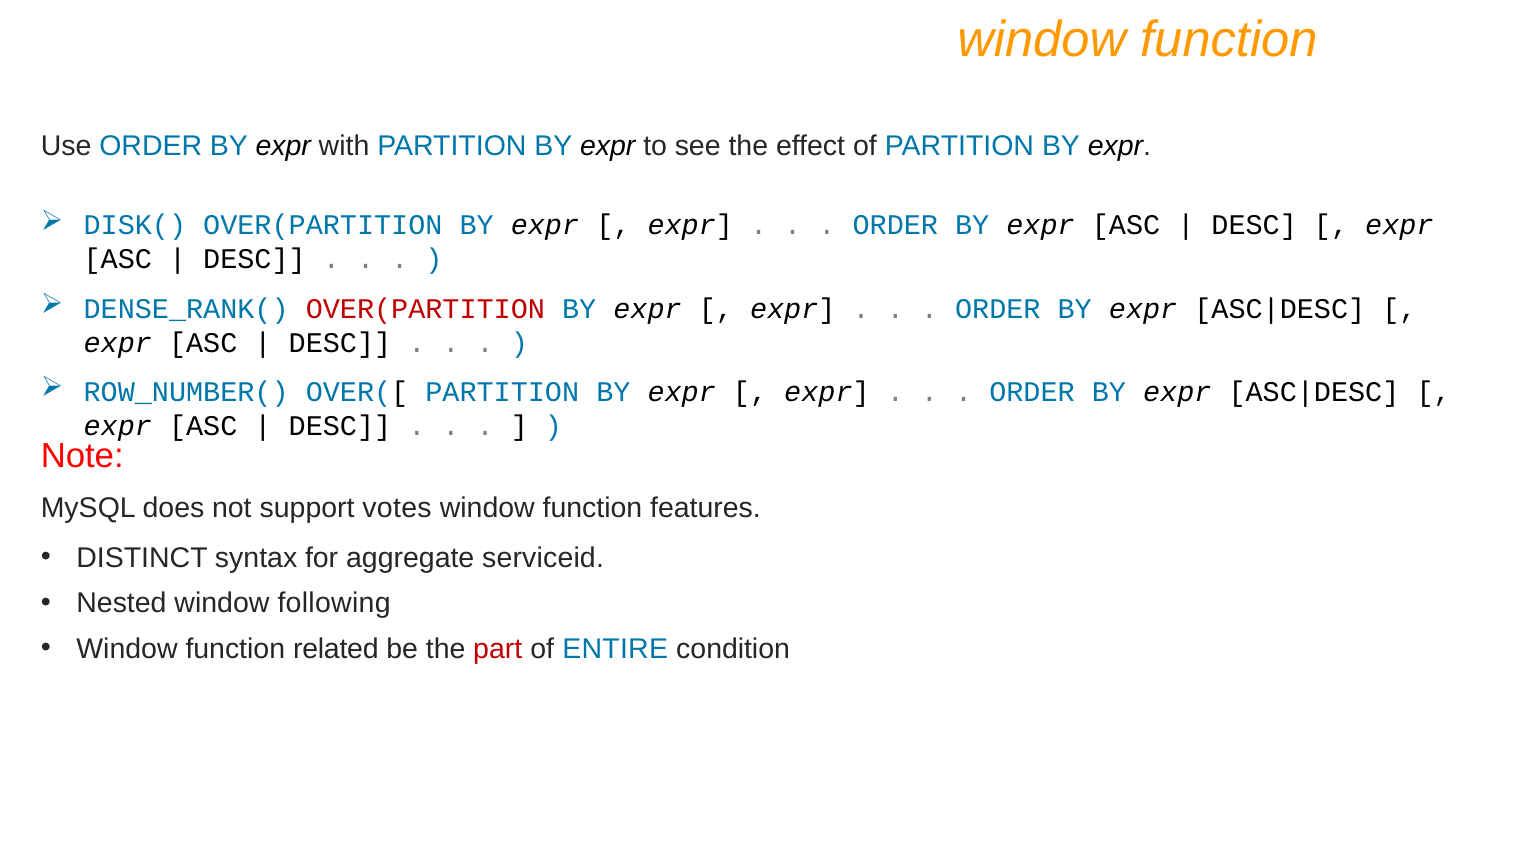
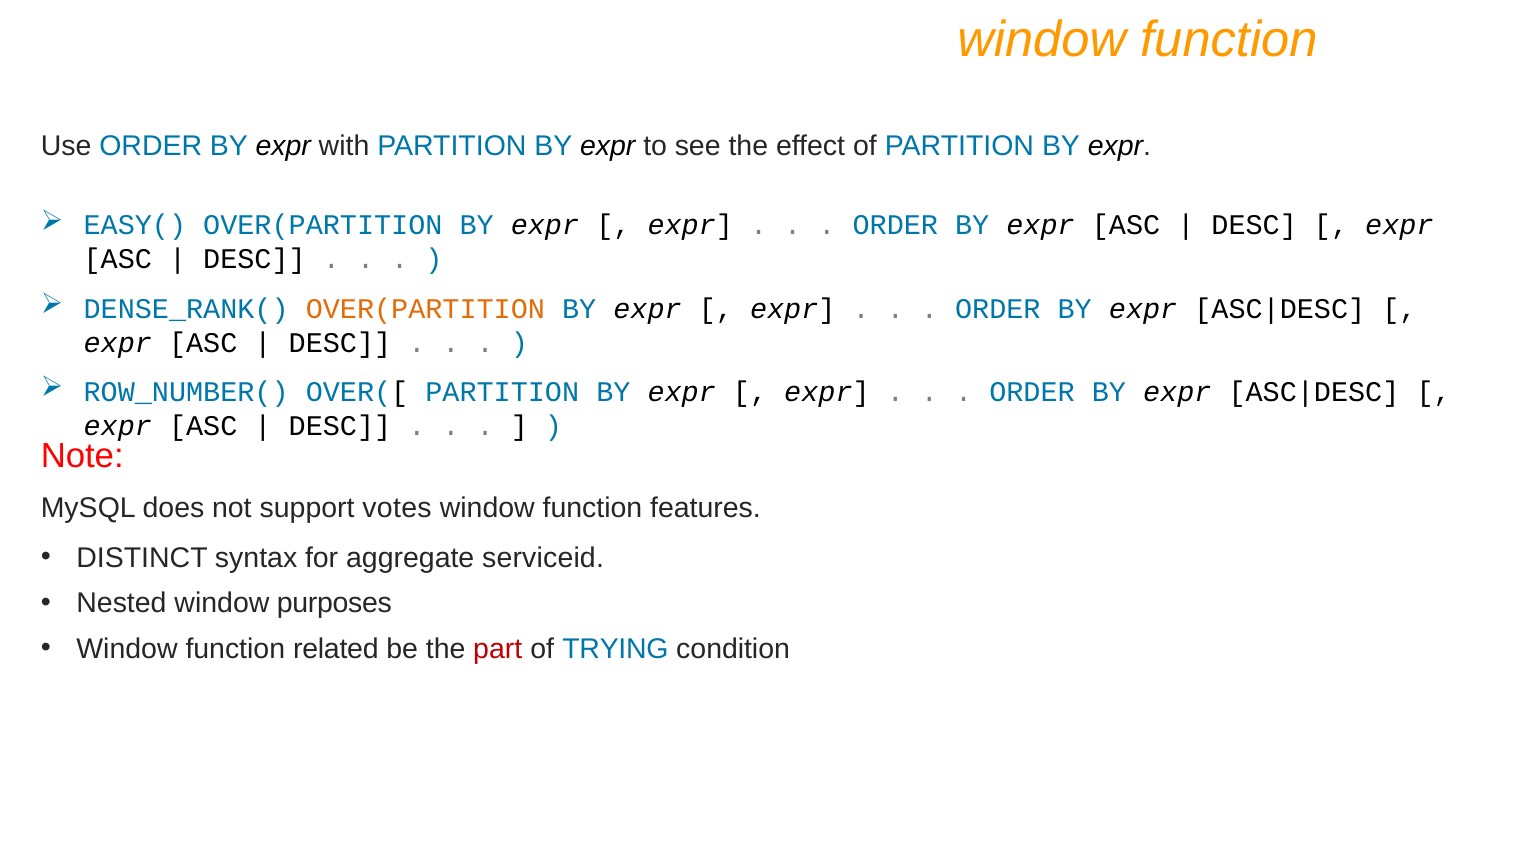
DISK(: DISK( -> EASY( (135, 225)
OVER(PARTITION colour: red -> orange (425, 309)
following: following -> purposes (334, 604)
ENTIRE: ENTIRE -> TRYING (615, 649)
